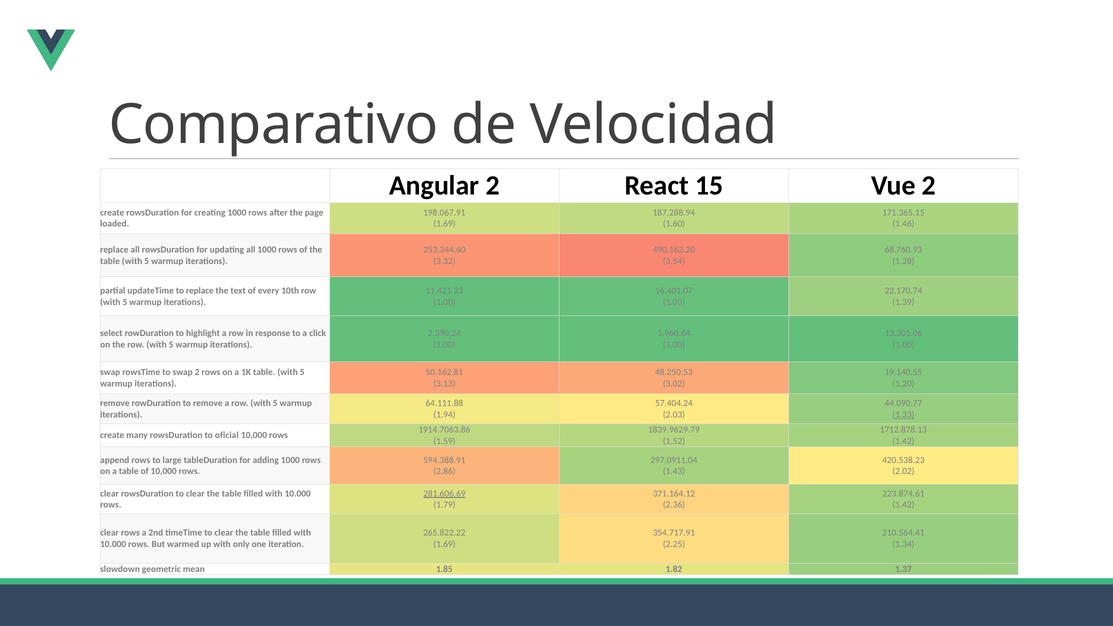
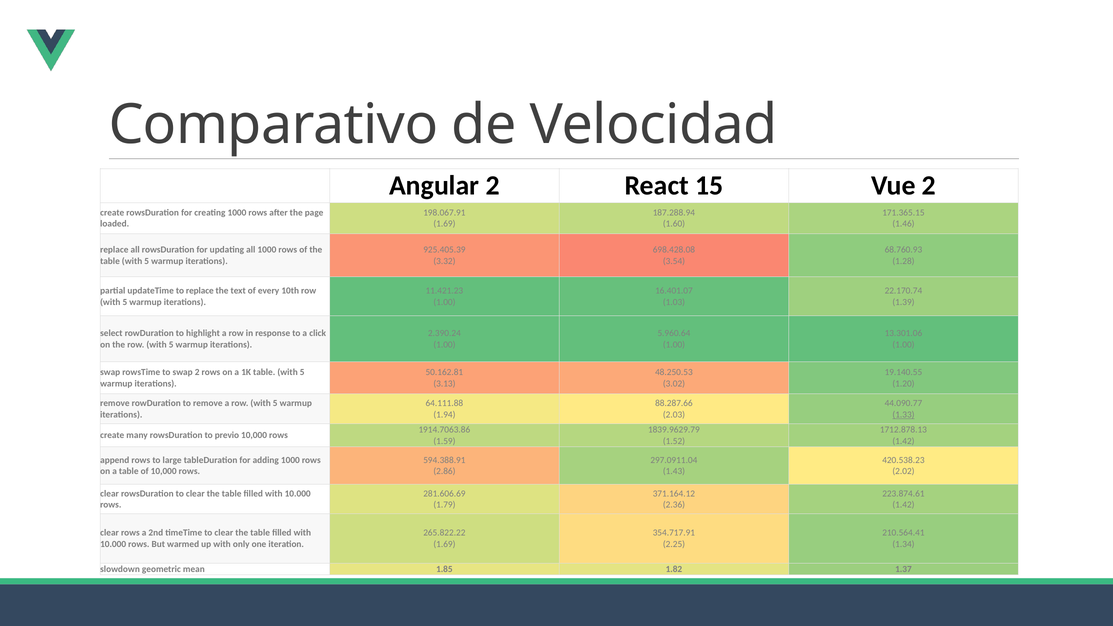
253.344.60: 253.344.60 -> 925.405.39 (444, 250)
490.162.20: 490.162.20 -> 698.428.08 (674, 250)
57.404.24: 57.404.24 -> 88.287.66 (674, 403)
oficial: oficial -> previo (227, 435)
281.606.69 underline: present -> none (444, 494)
